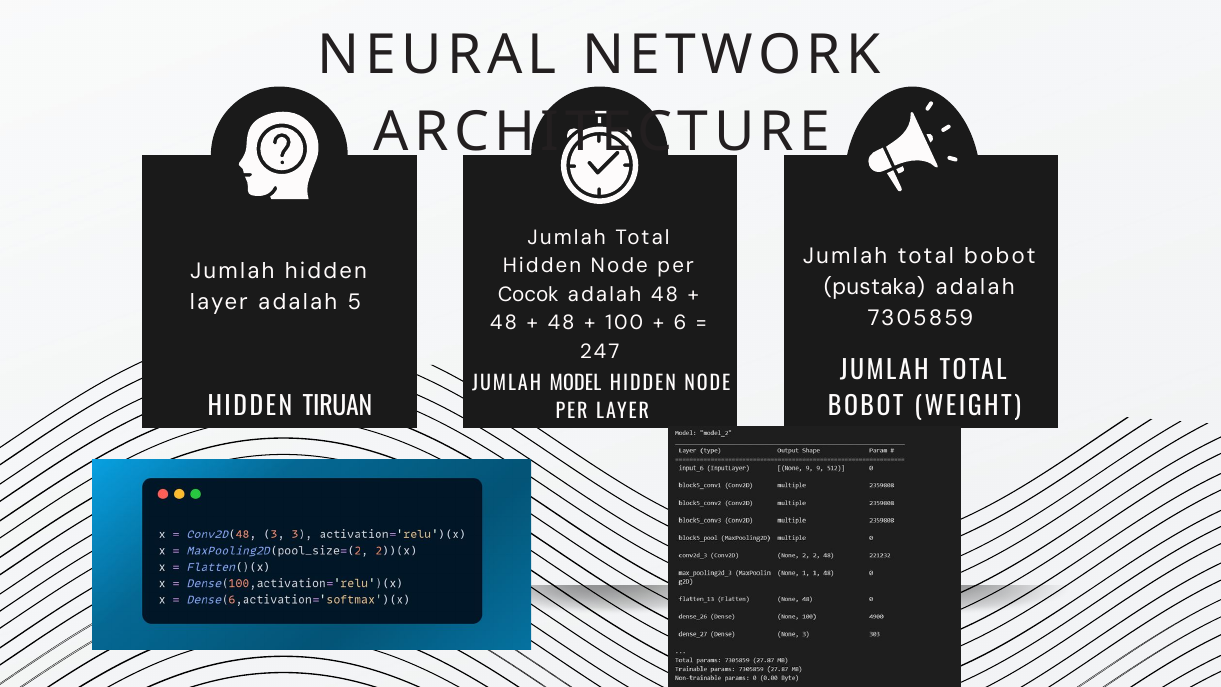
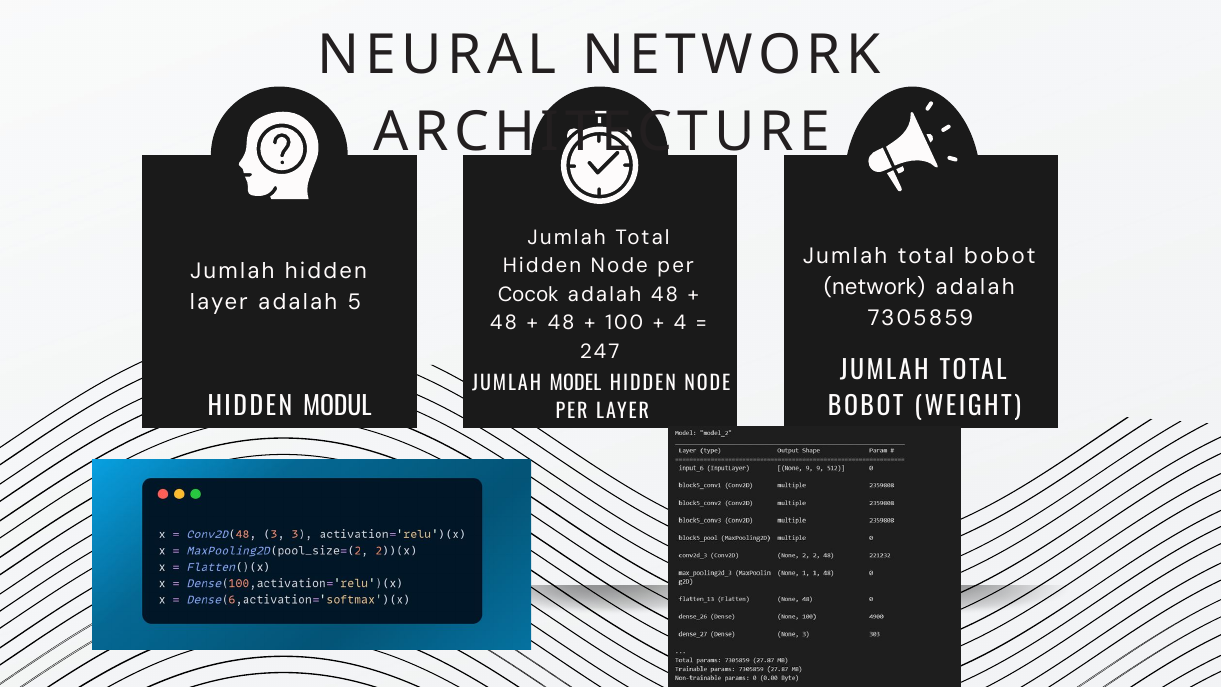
pustaka: pustaka -> network (875, 287)
6: 6 -> 4 (680, 323)
TIRUAN: TIRUAN -> MODUL (337, 407)
